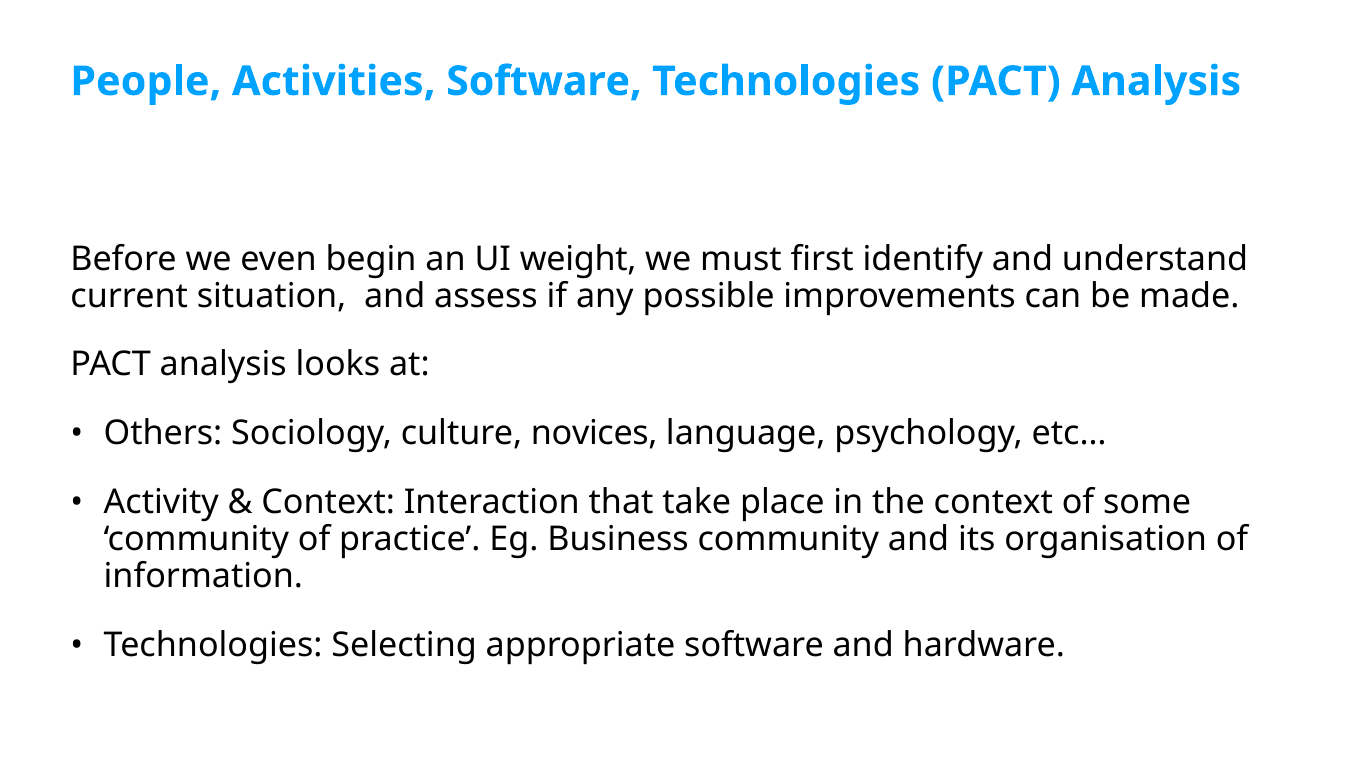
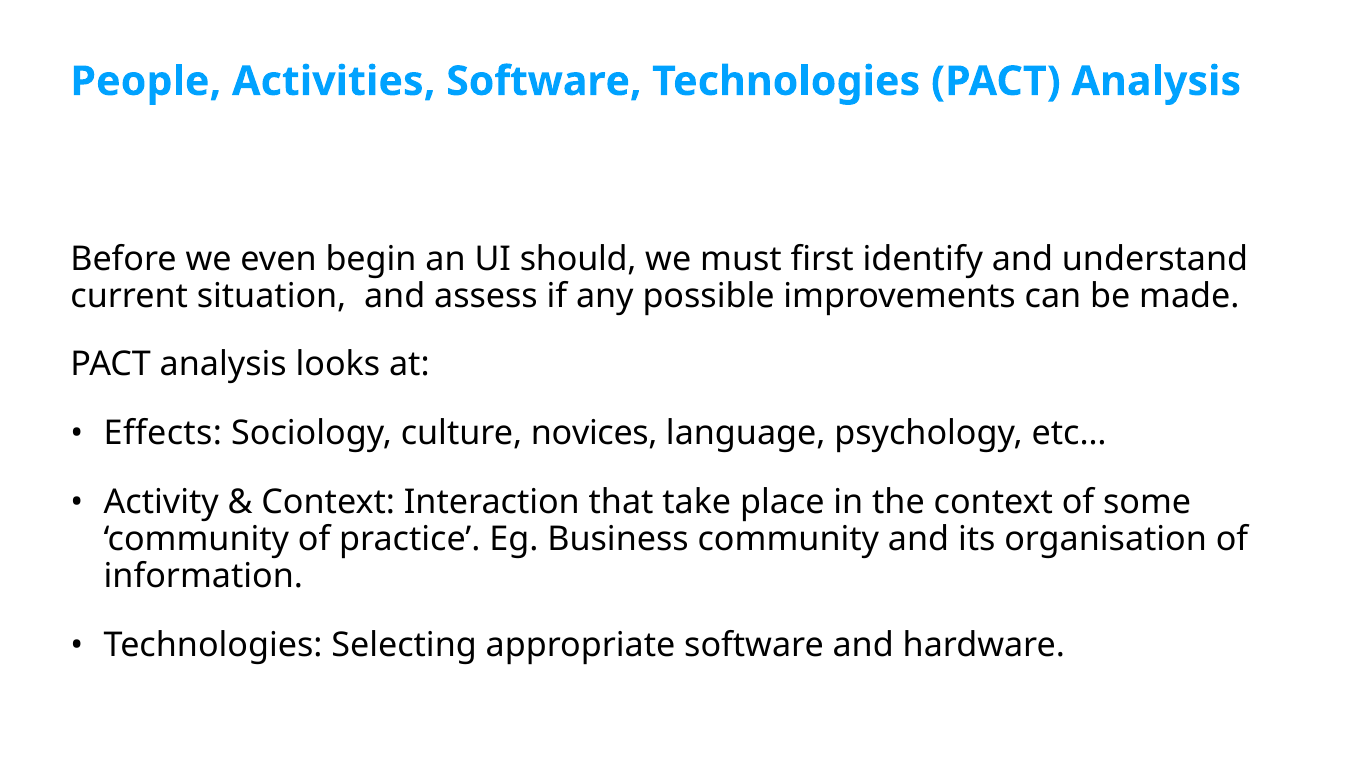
weight: weight -> should (578, 259)
Others: Others -> Effects (163, 433)
